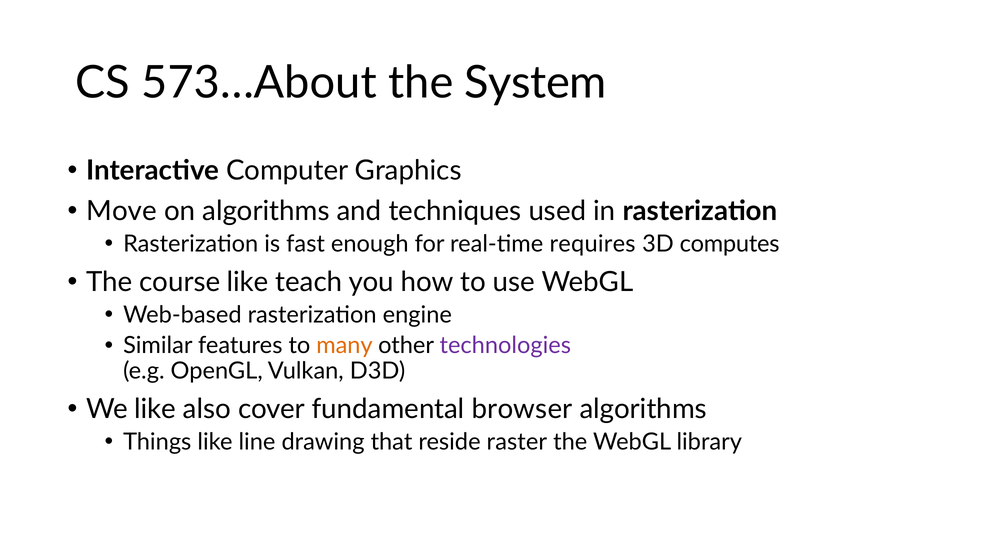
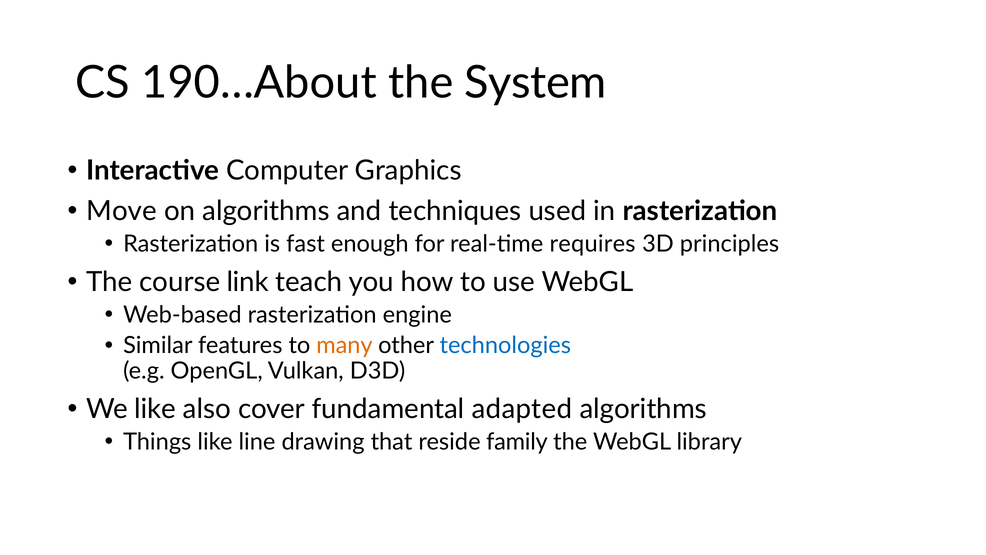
573…About: 573…About -> 190…About (259, 83)
computes: computes -> principles (729, 244)
course like: like -> link (248, 282)
technologies colour: purple -> blue (505, 345)
browser: browser -> adapted (522, 409)
raster: raster -> family (517, 442)
